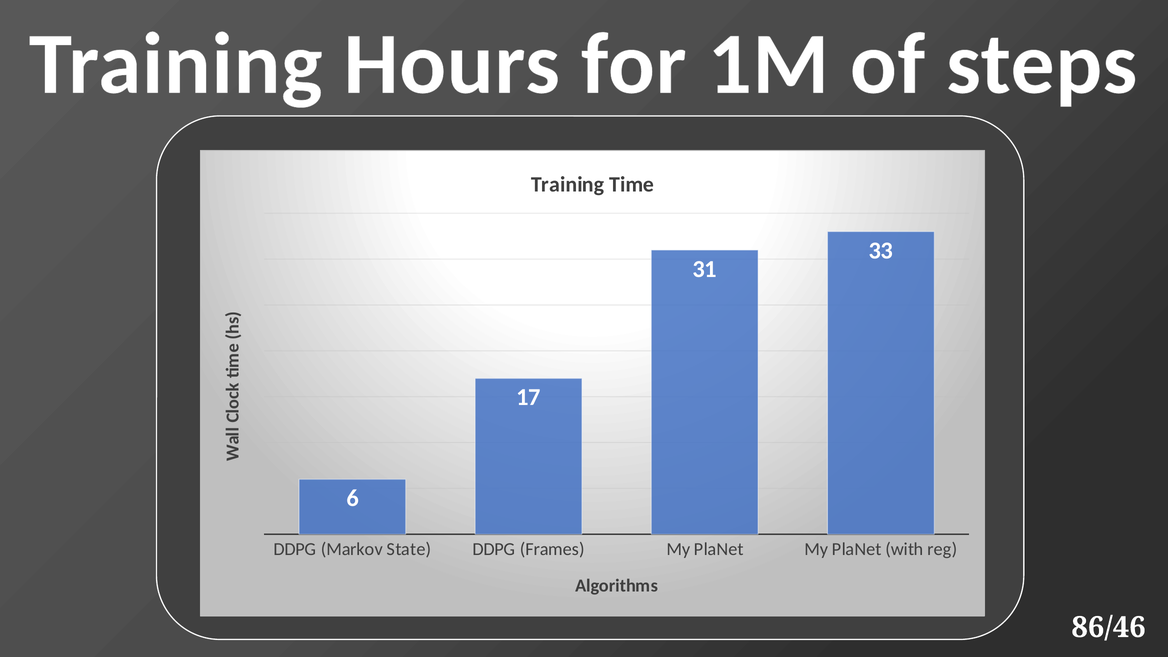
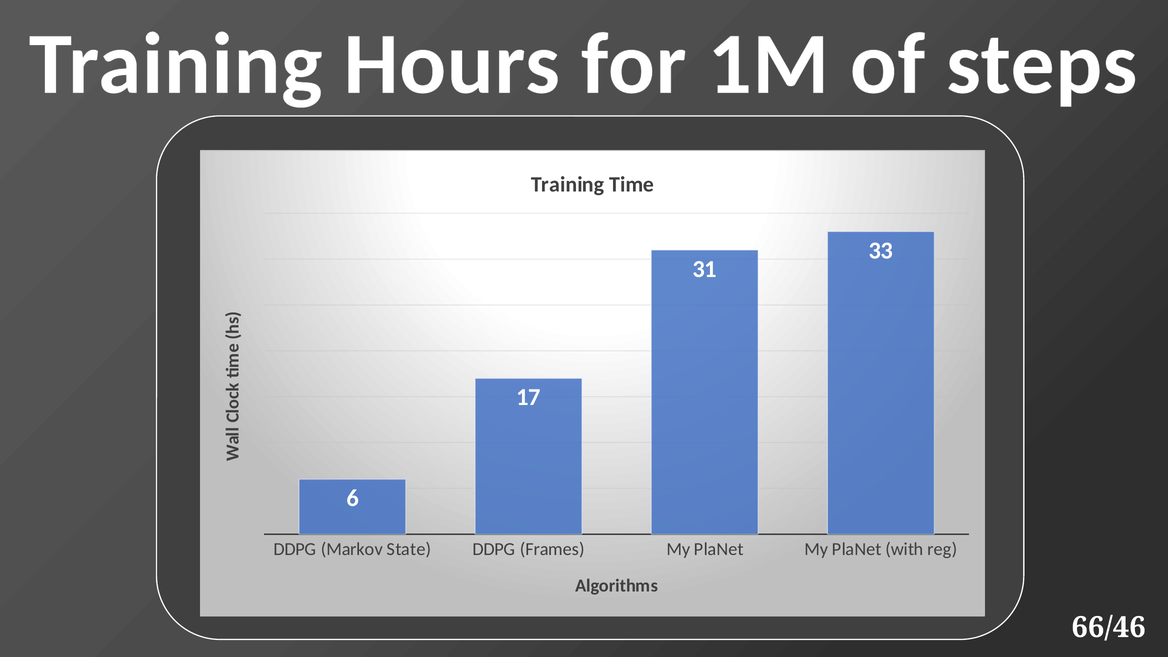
86/46: 86/46 -> 66/46 (1109, 627)
